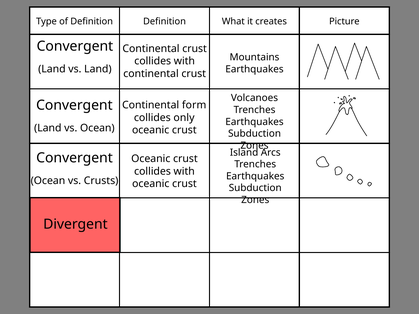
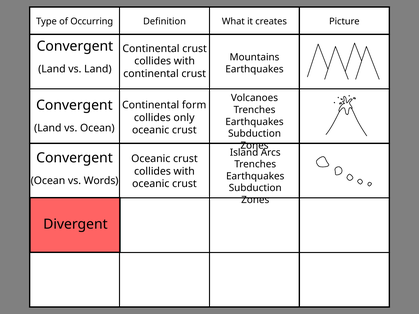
of Definition: Definition -> Occurring (92, 21)
Crusts: Crusts -> Words (101, 181)
